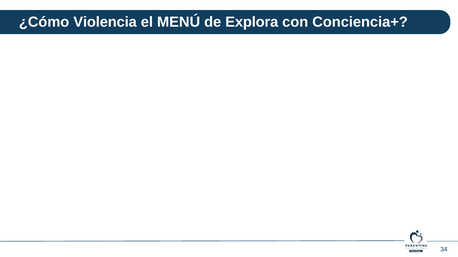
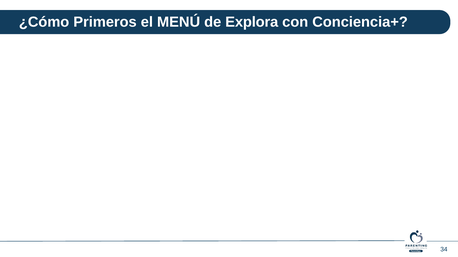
Violencia: Violencia -> Primeros (105, 22)
